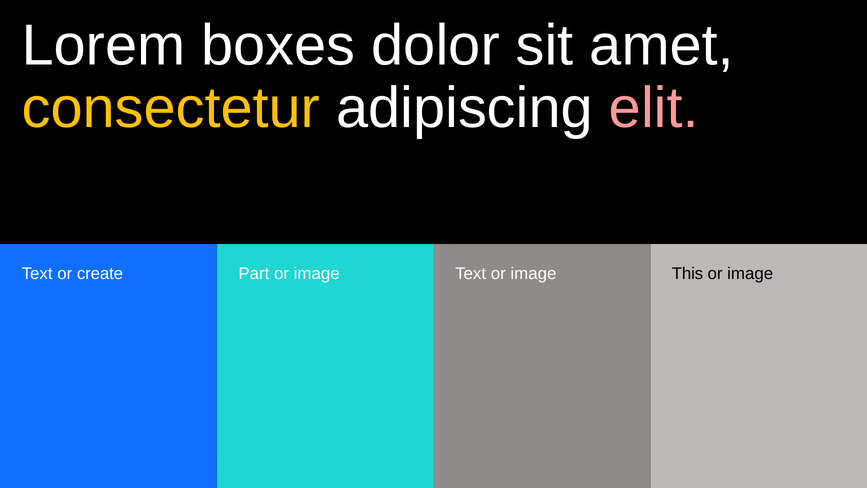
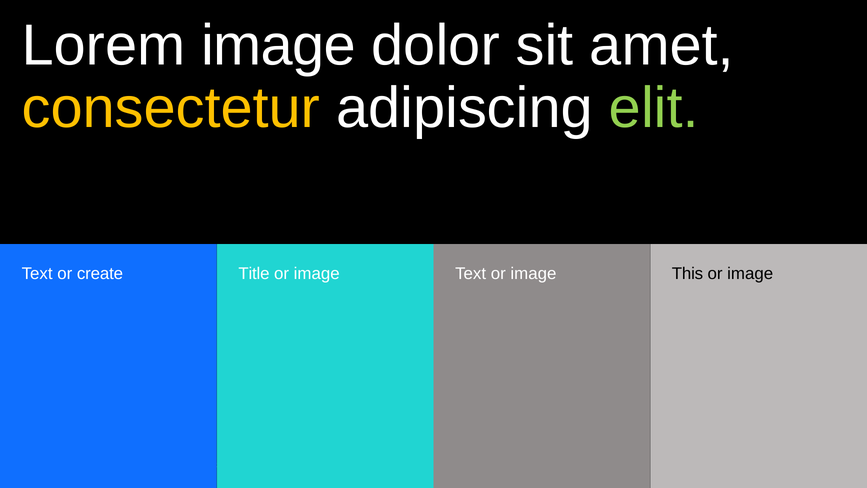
Lorem boxes: boxes -> image (279, 46)
elit colour: pink -> light green (654, 108)
Part: Part -> Title (254, 273)
